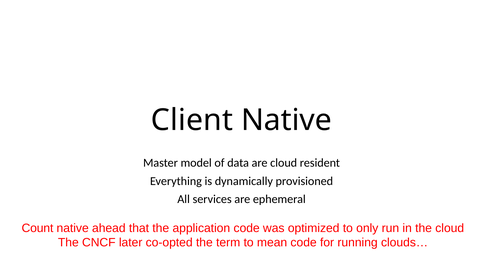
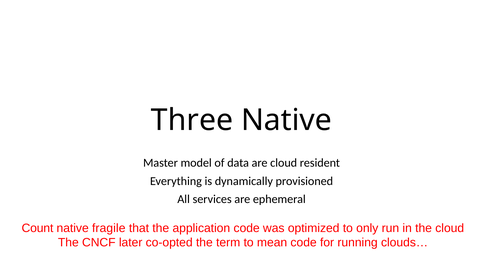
Client: Client -> Three (192, 120)
ahead: ahead -> fragile (109, 228)
